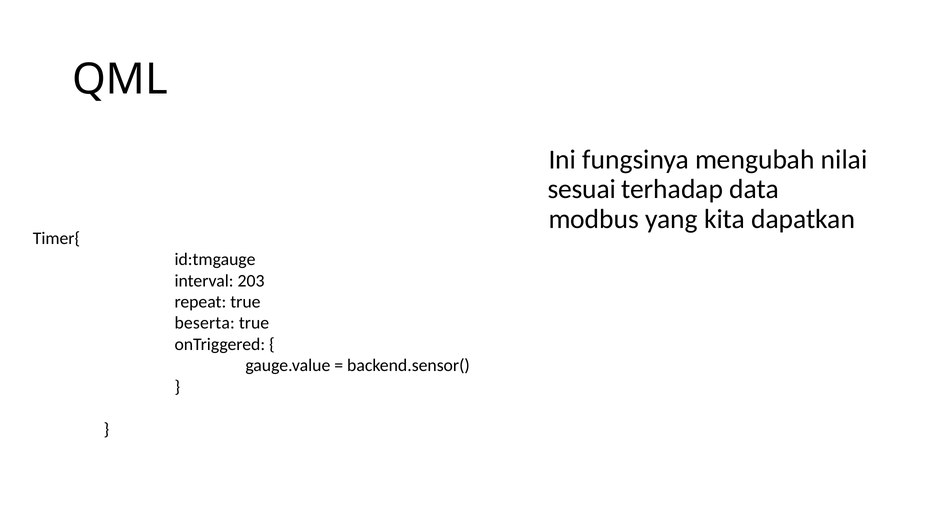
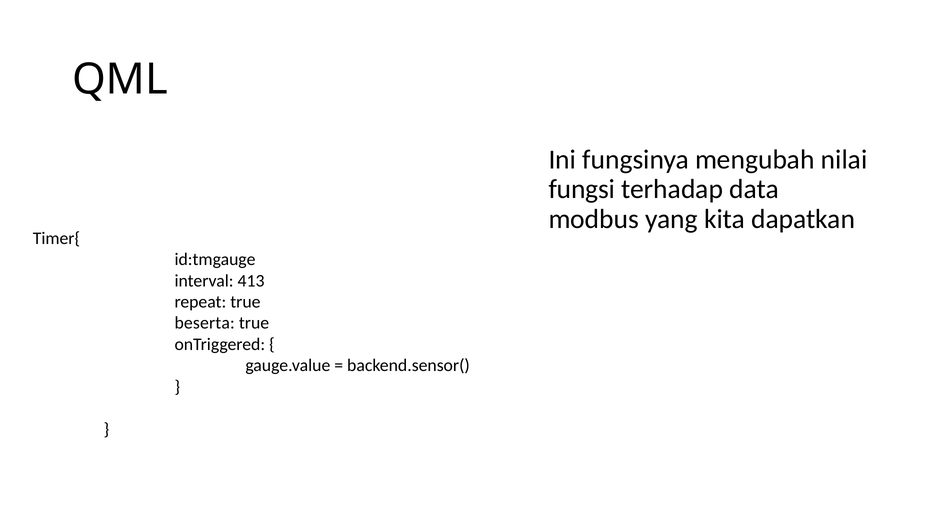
sesuai: sesuai -> fungsi (582, 190)
203: 203 -> 413 (251, 281)
